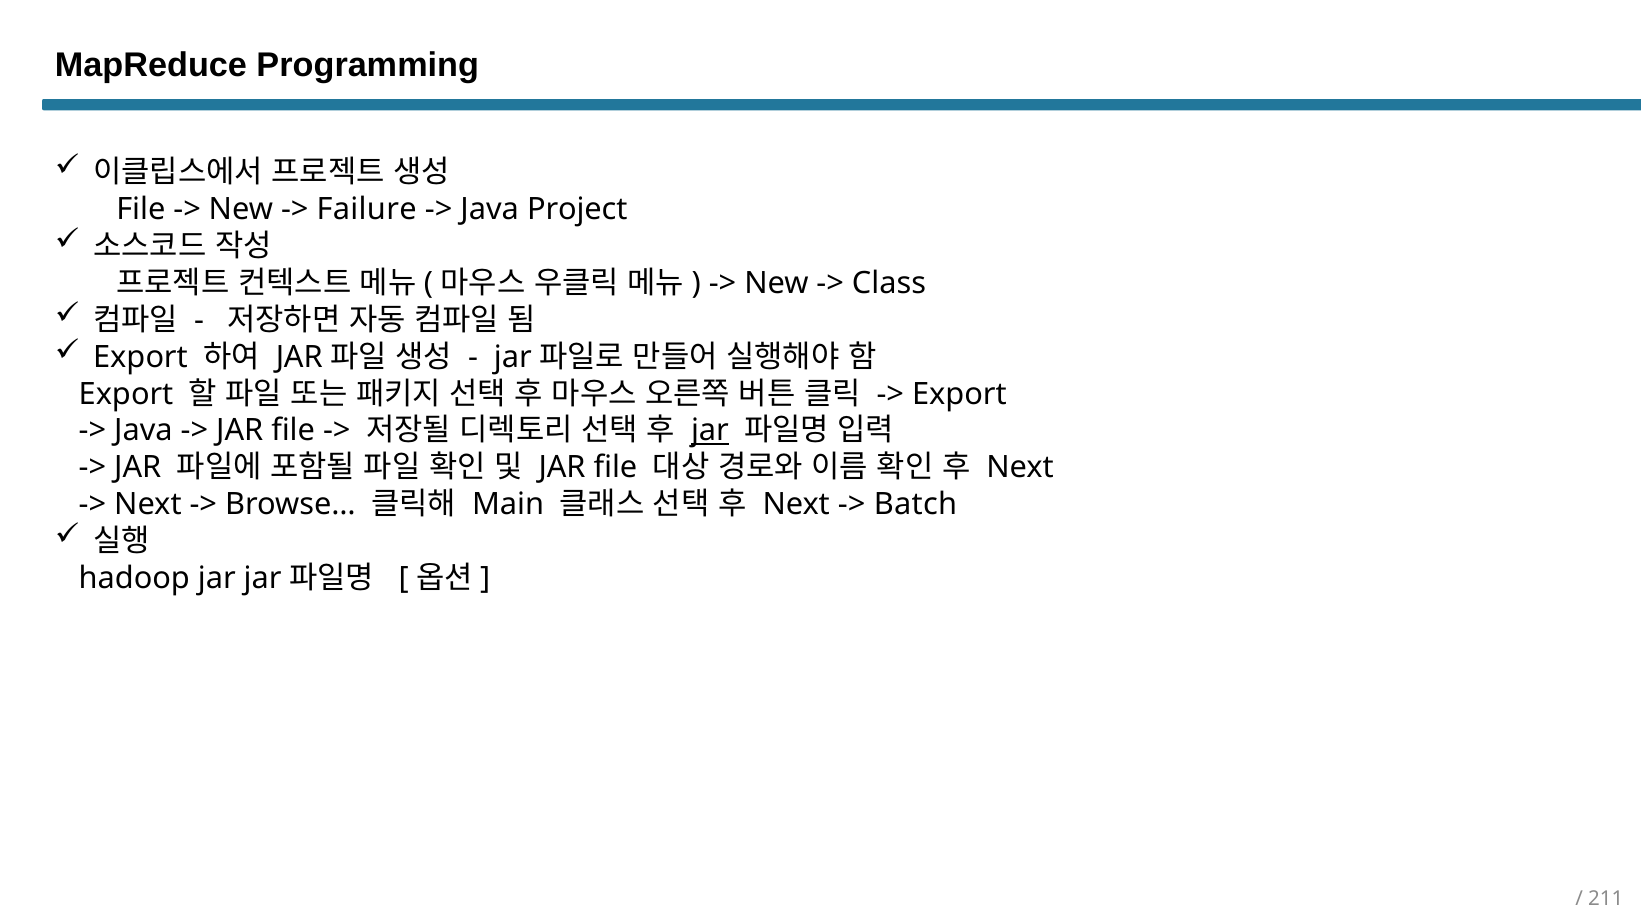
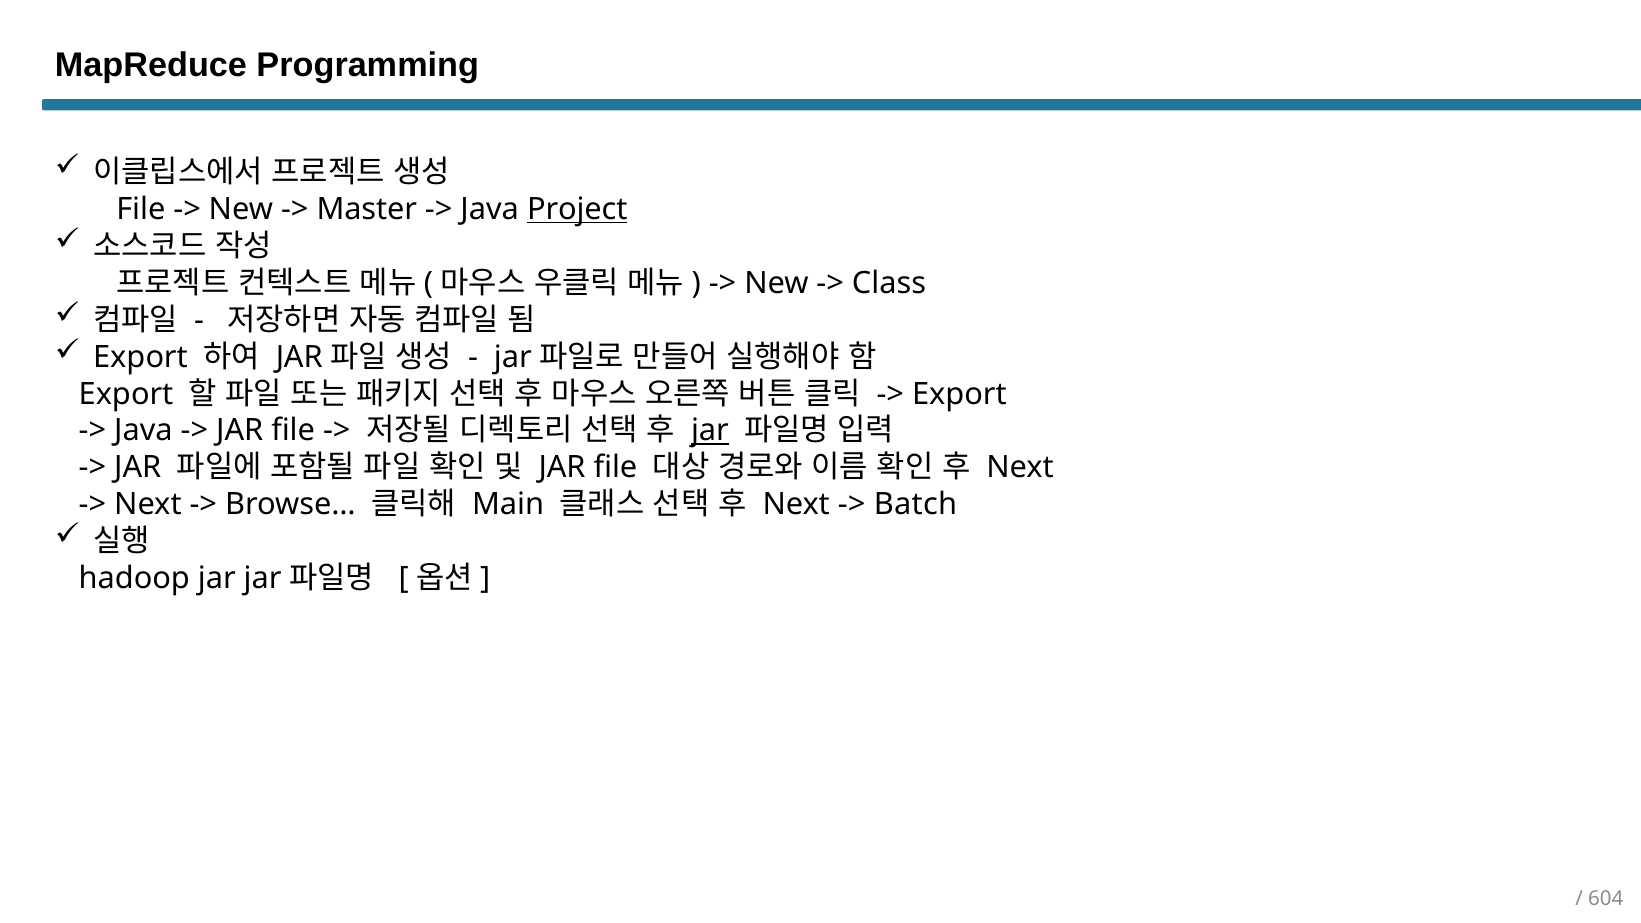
Failure: Failure -> Master (367, 209)
Project underline: none -> present (577, 209)
211: 211 -> 604 (1606, 899)
